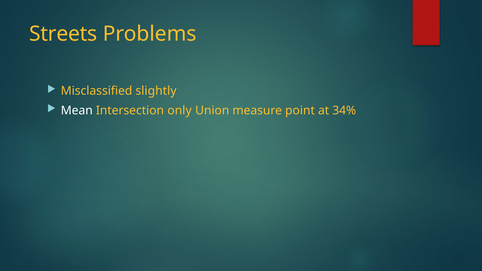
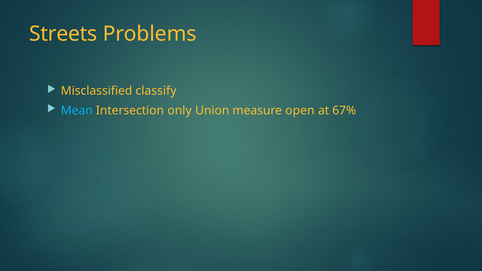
slightly: slightly -> classify (156, 91)
Mean colour: white -> light blue (77, 111)
point: point -> open (300, 111)
34%: 34% -> 67% (344, 111)
